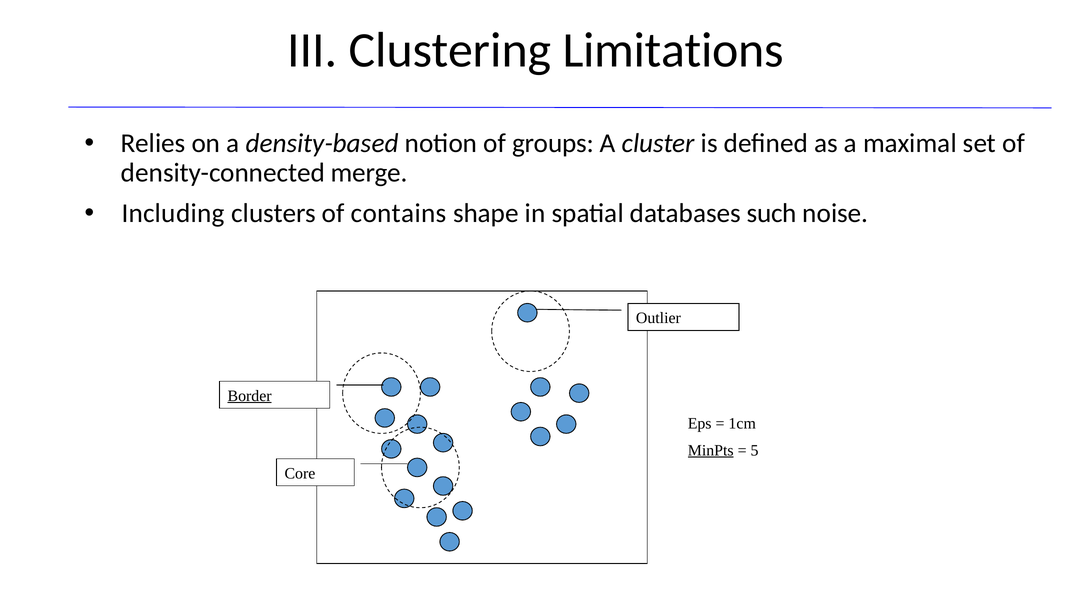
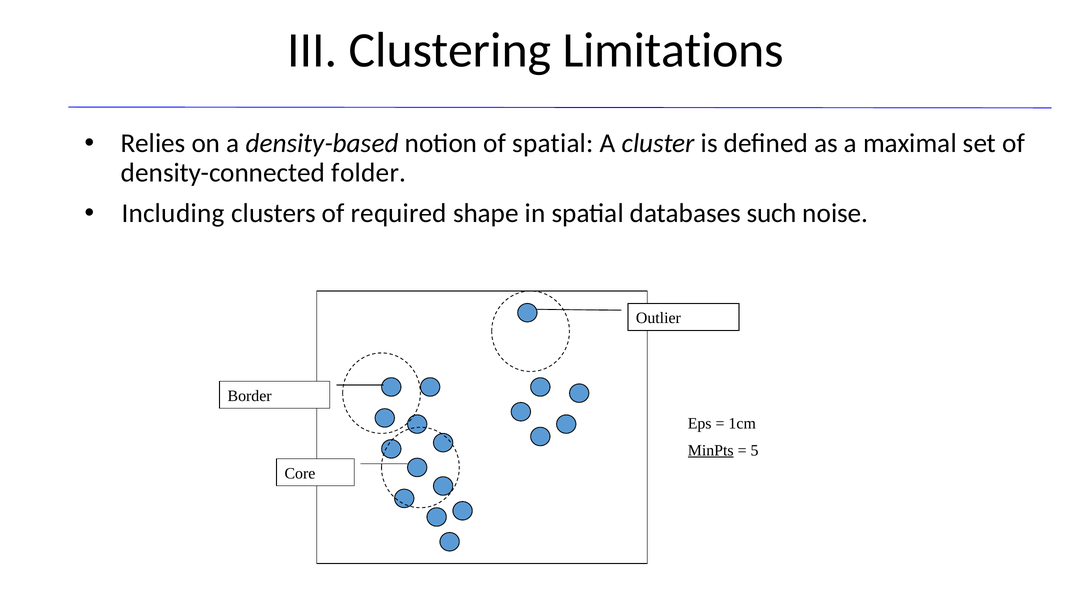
of groups: groups -> spatial (553, 143)
merge: merge -> folder (369, 173)
contains: contains -> required (399, 214)
Border underline: present -> none (250, 396)
